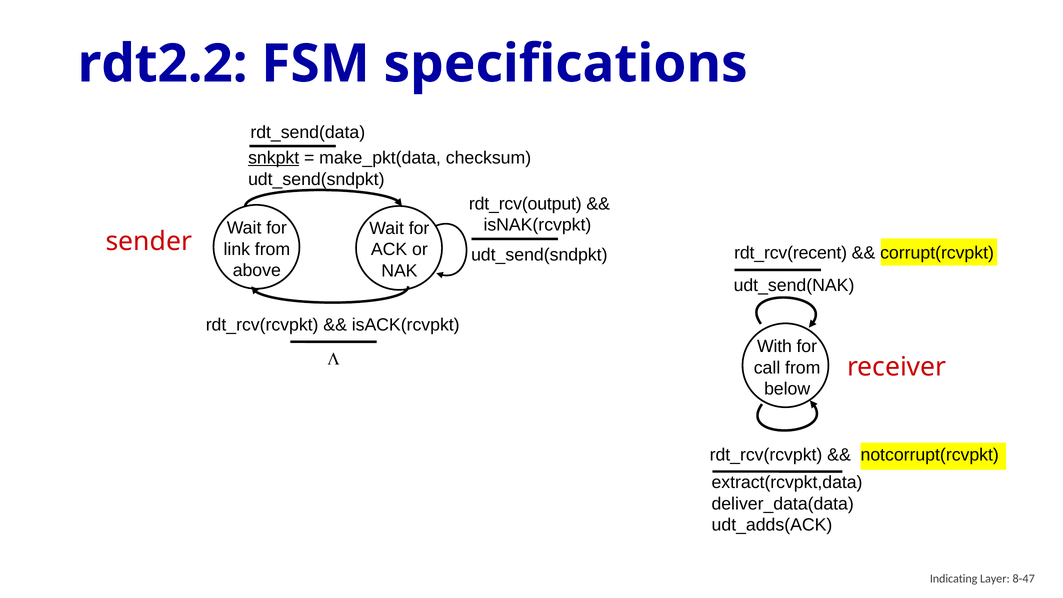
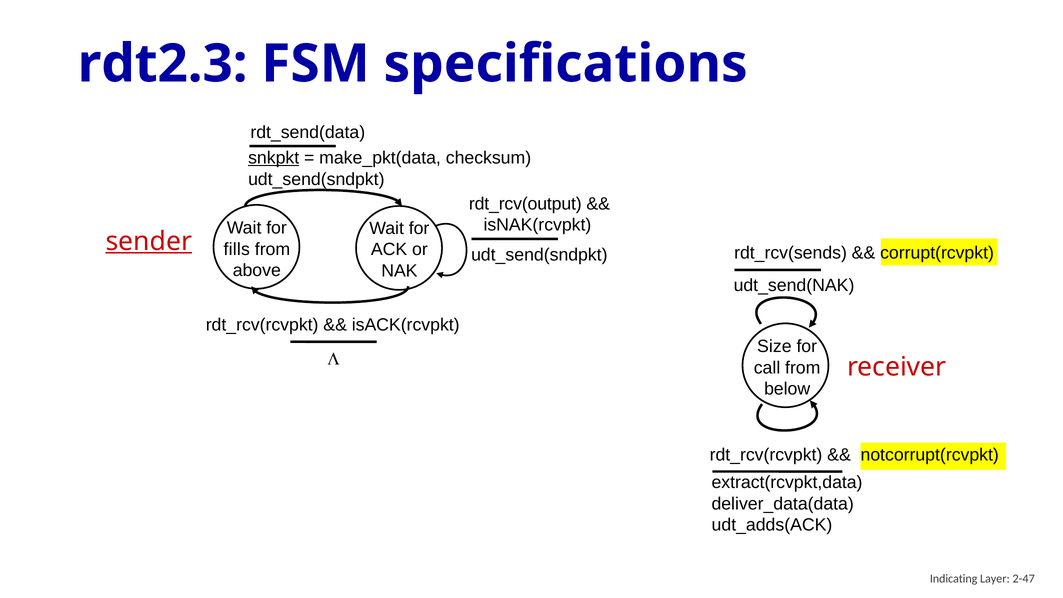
rdt2.2: rdt2.2 -> rdt2.3 (163, 64)
sender underline: none -> present (149, 241)
link: link -> fills (237, 249)
rdt_rcv(recent: rdt_rcv(recent -> rdt_rcv(sends (791, 253)
With: With -> Size (774, 346)
8-47: 8-47 -> 2-47 (1024, 578)
